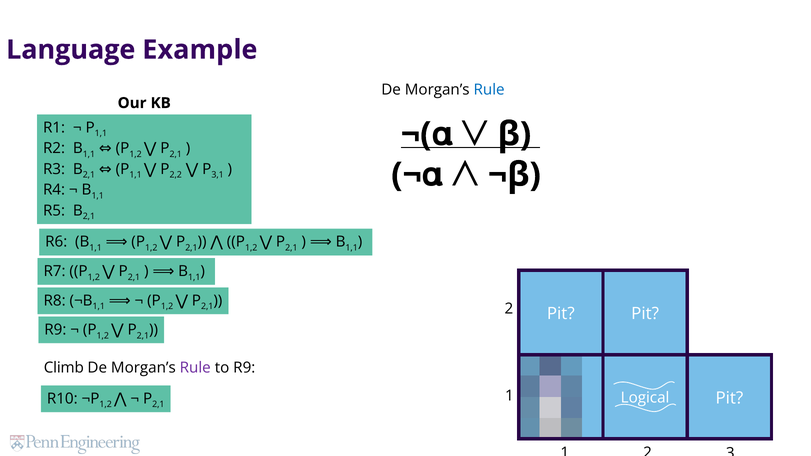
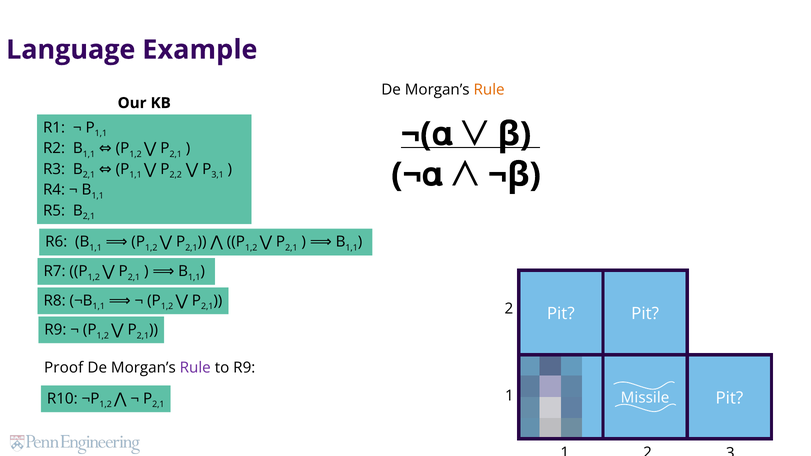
Rule colour: blue -> orange (489, 90)
Climb: Climb -> Proof (64, 368)
Logical: Logical -> Missile (645, 398)
